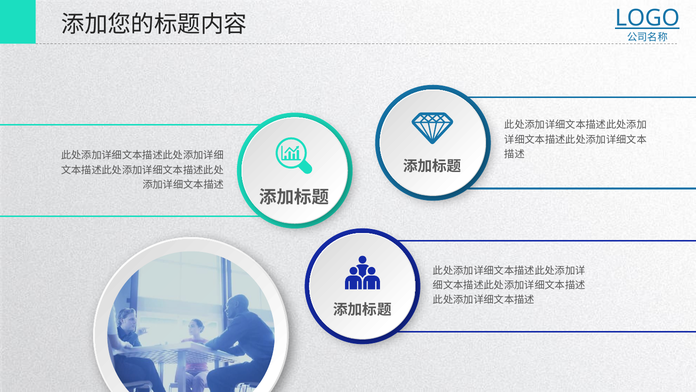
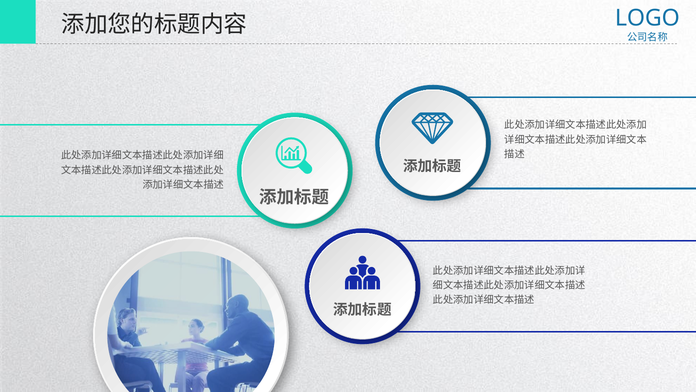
LOGO underline: present -> none (647, 18)
